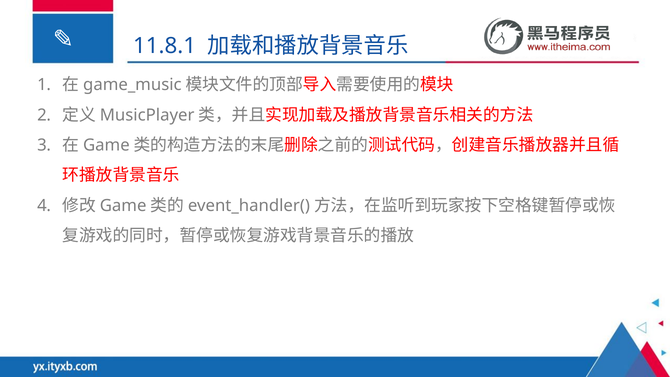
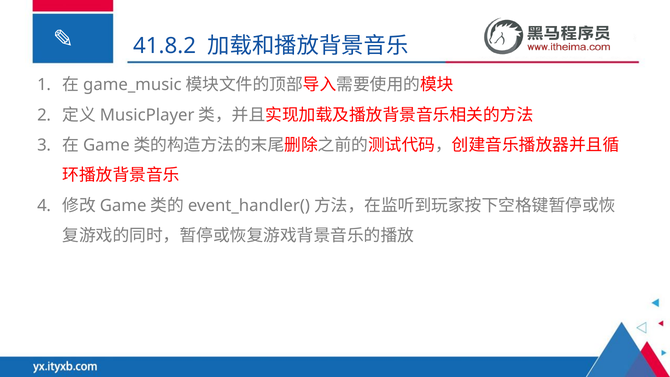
11.8.1: 11.8.1 -> 41.8.2 (165, 46)
